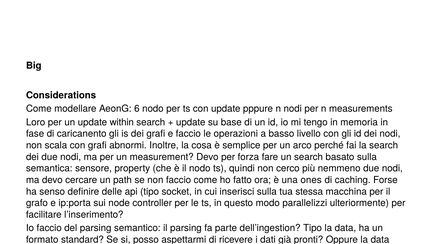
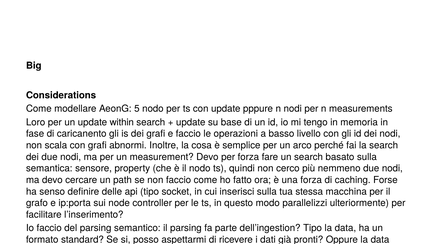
6: 6 -> 5 (137, 109)
una ones: ones -> forza (311, 180)
